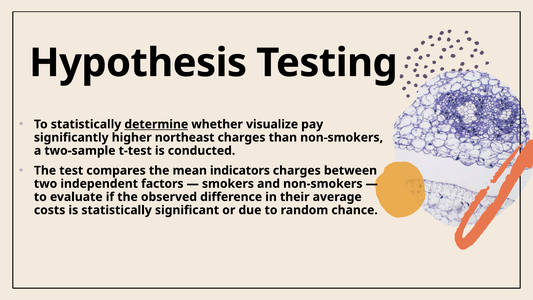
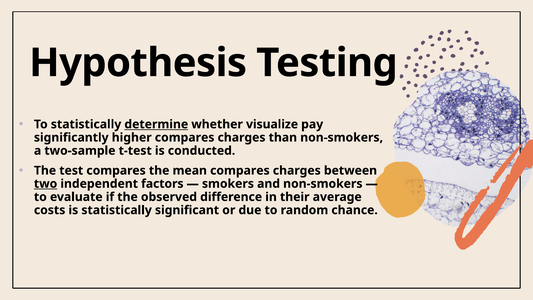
higher northeast: northeast -> compares (185, 137)
mean indicators: indicators -> compares (240, 170)
two underline: none -> present (46, 184)
